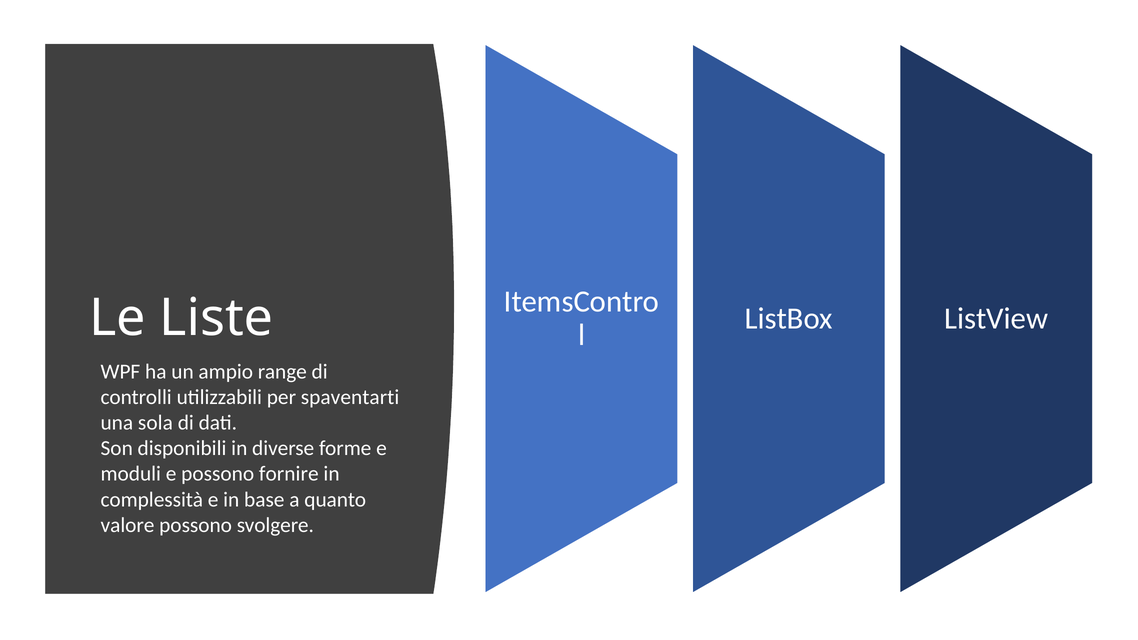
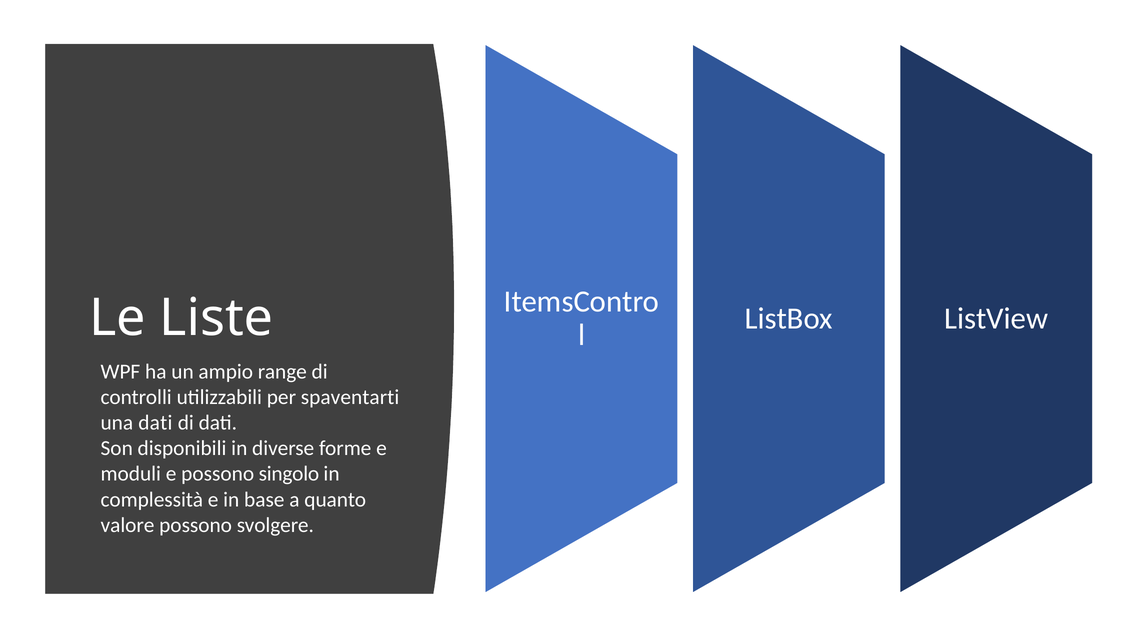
una sola: sola -> dati (155, 423)
fornire: fornire -> singolo (289, 474)
